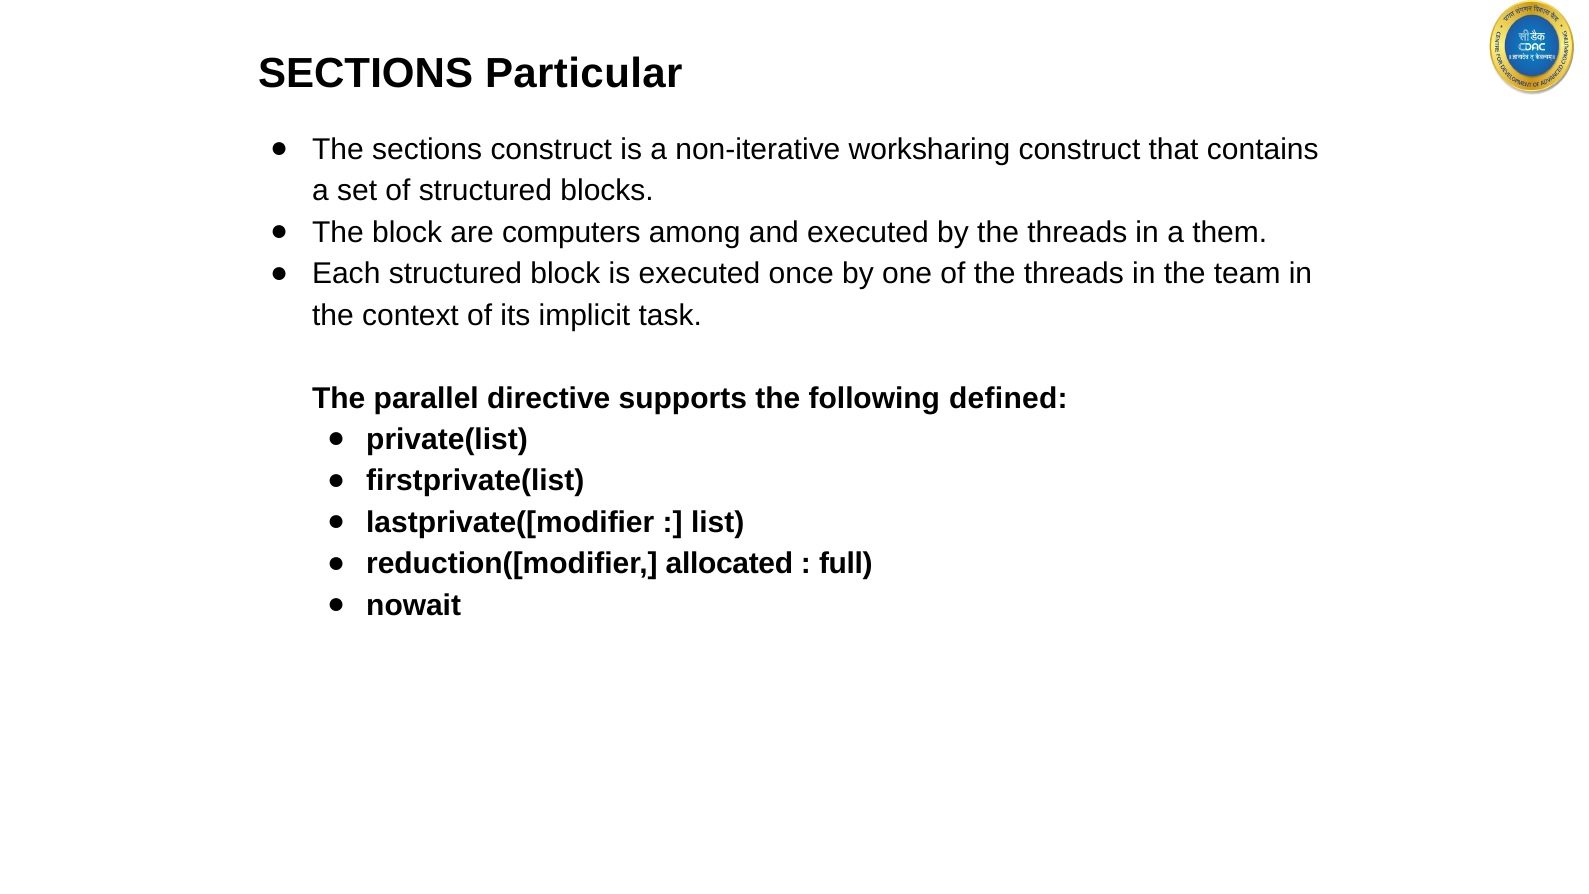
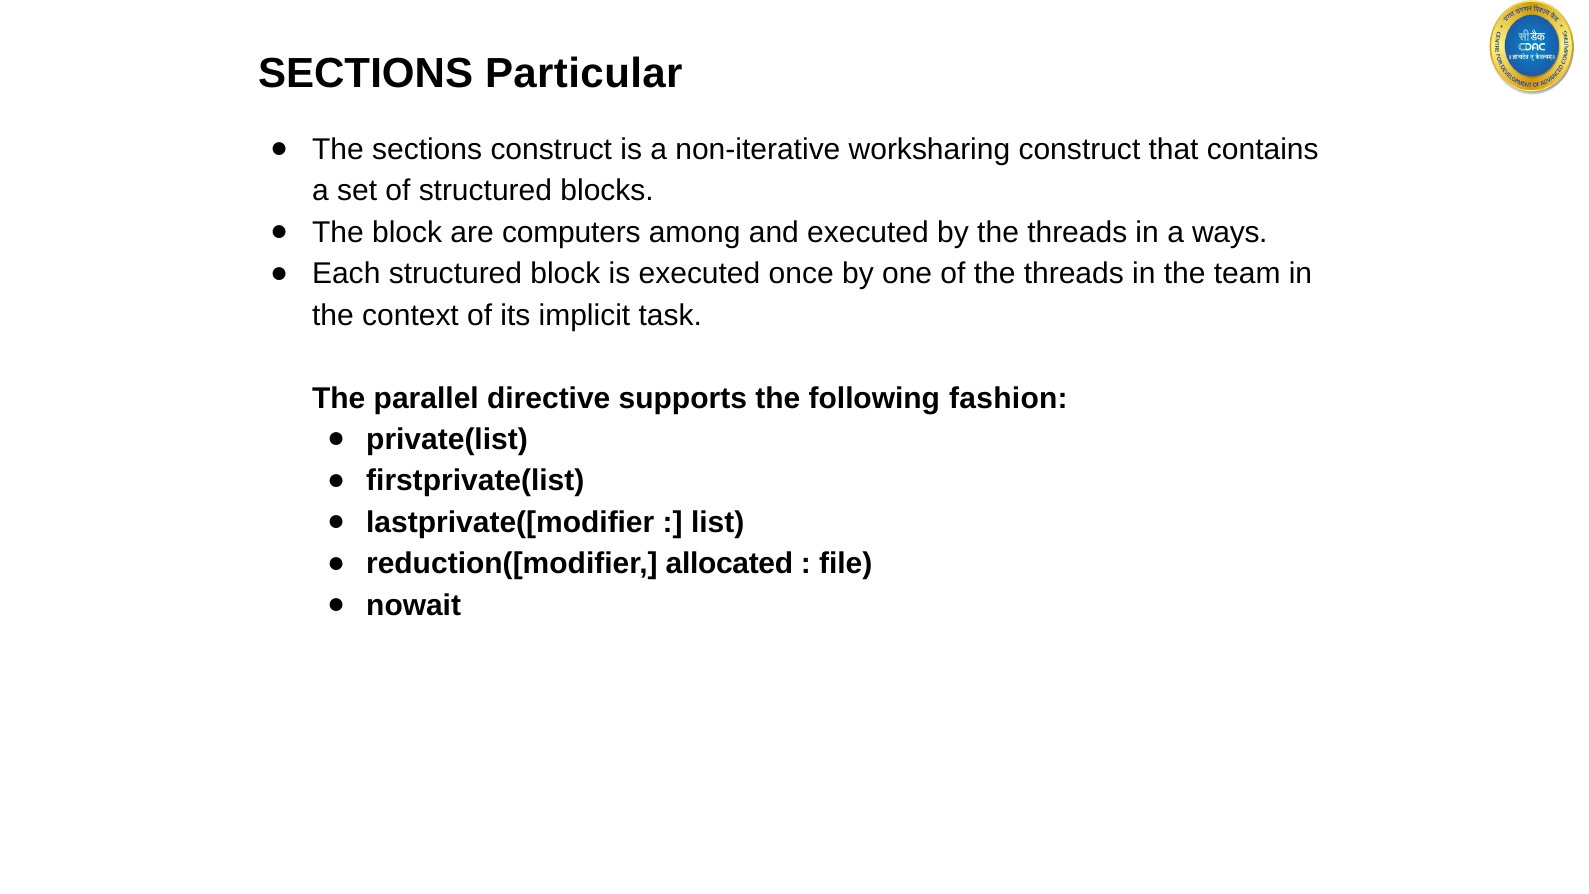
them: them -> ways (1230, 232)
defined: defined -> fashion (1008, 398)
full: full -> file (846, 564)
